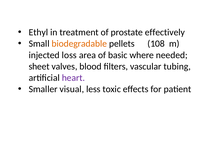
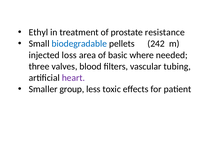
effectively: effectively -> resistance (165, 32)
biodegradable colour: orange -> blue (79, 44)
108: 108 -> 242 (156, 44)
sheet: sheet -> three (39, 66)
visual: visual -> group (72, 89)
